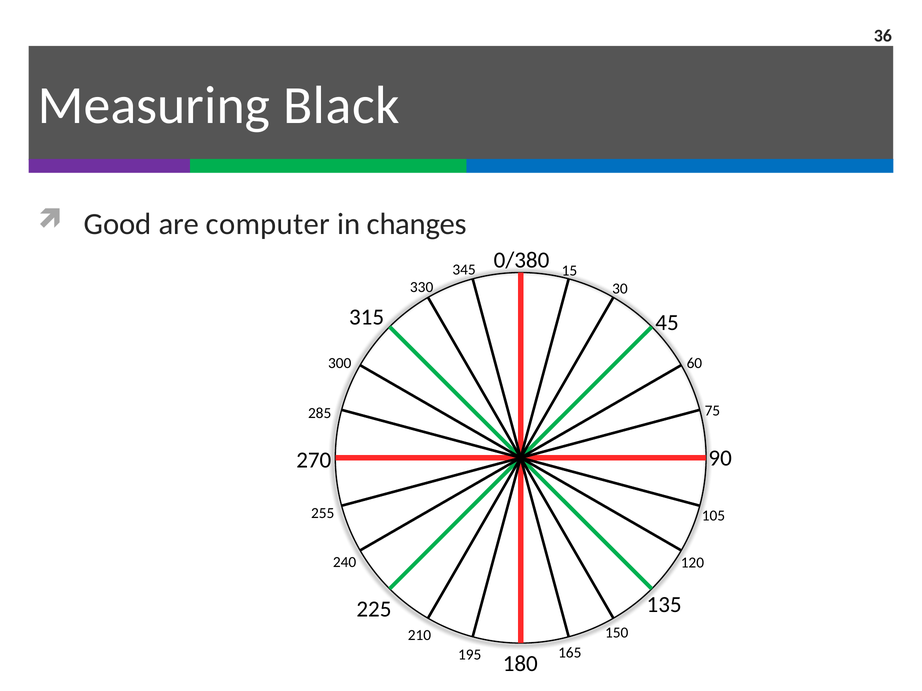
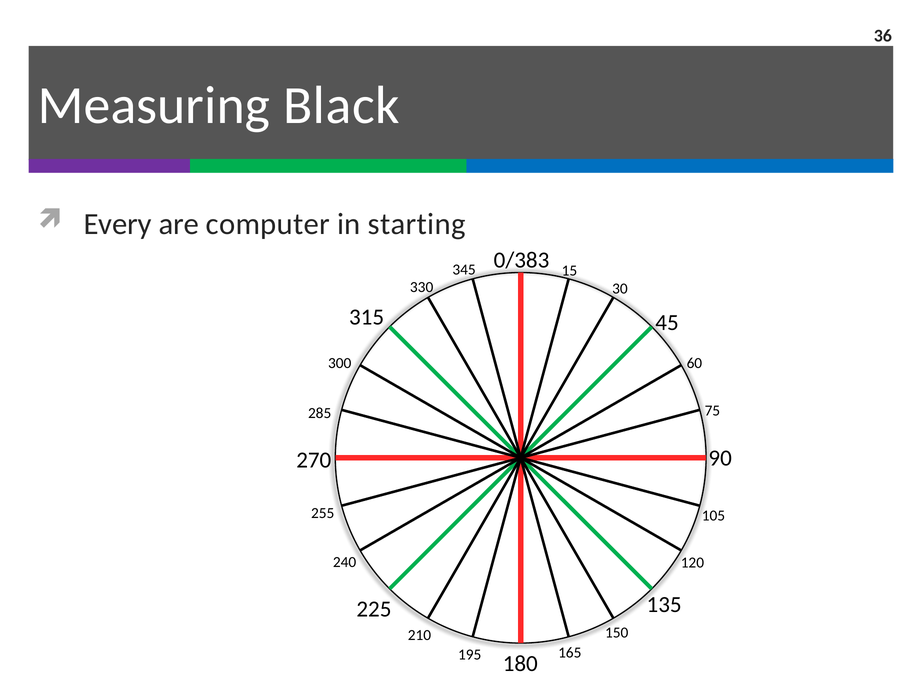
Good: Good -> Every (118, 224)
changes: changes -> starting (417, 224)
0/380: 0/380 -> 0/383 (522, 260)
